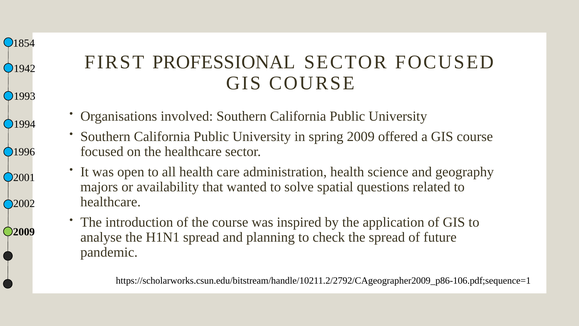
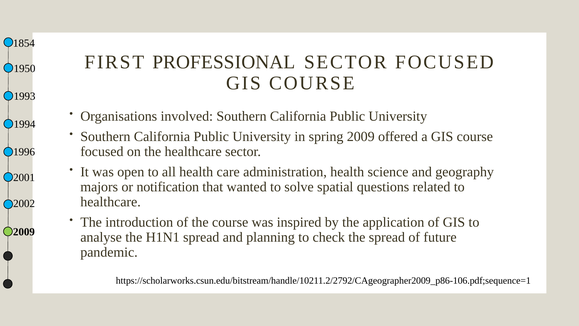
1942: 1942 -> 1950 (25, 68)
availability: availability -> notification (168, 187)
